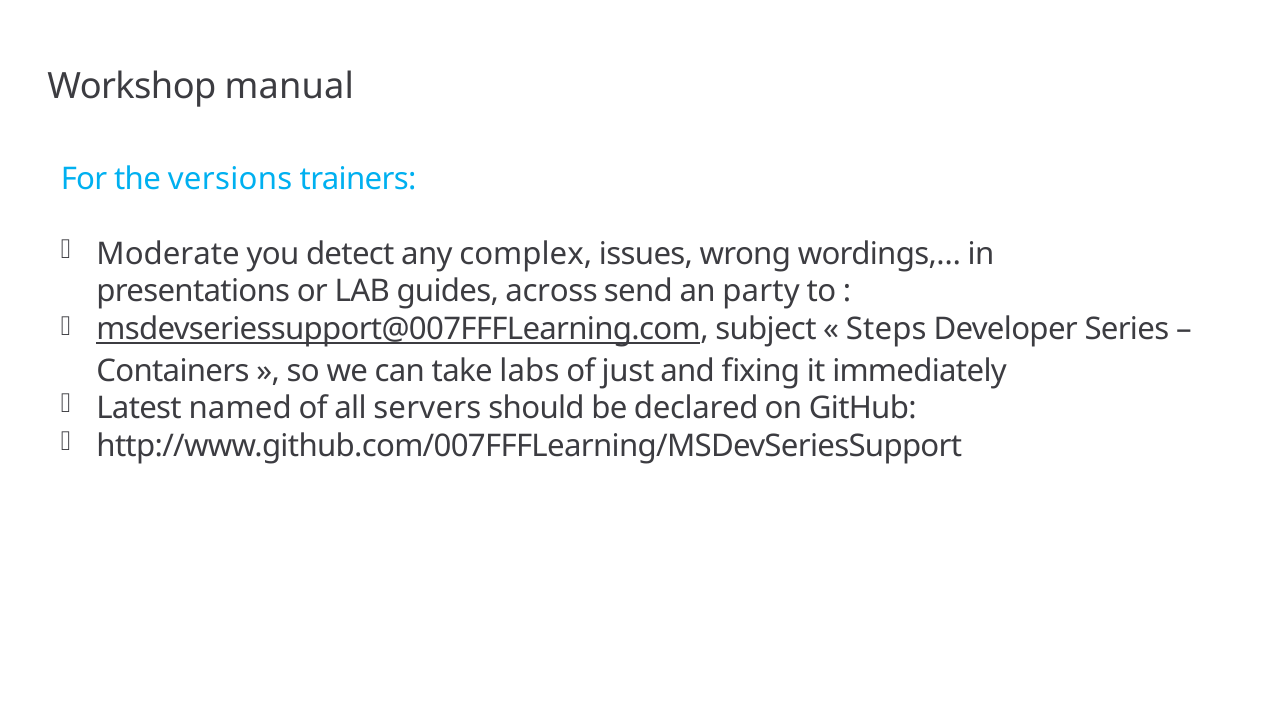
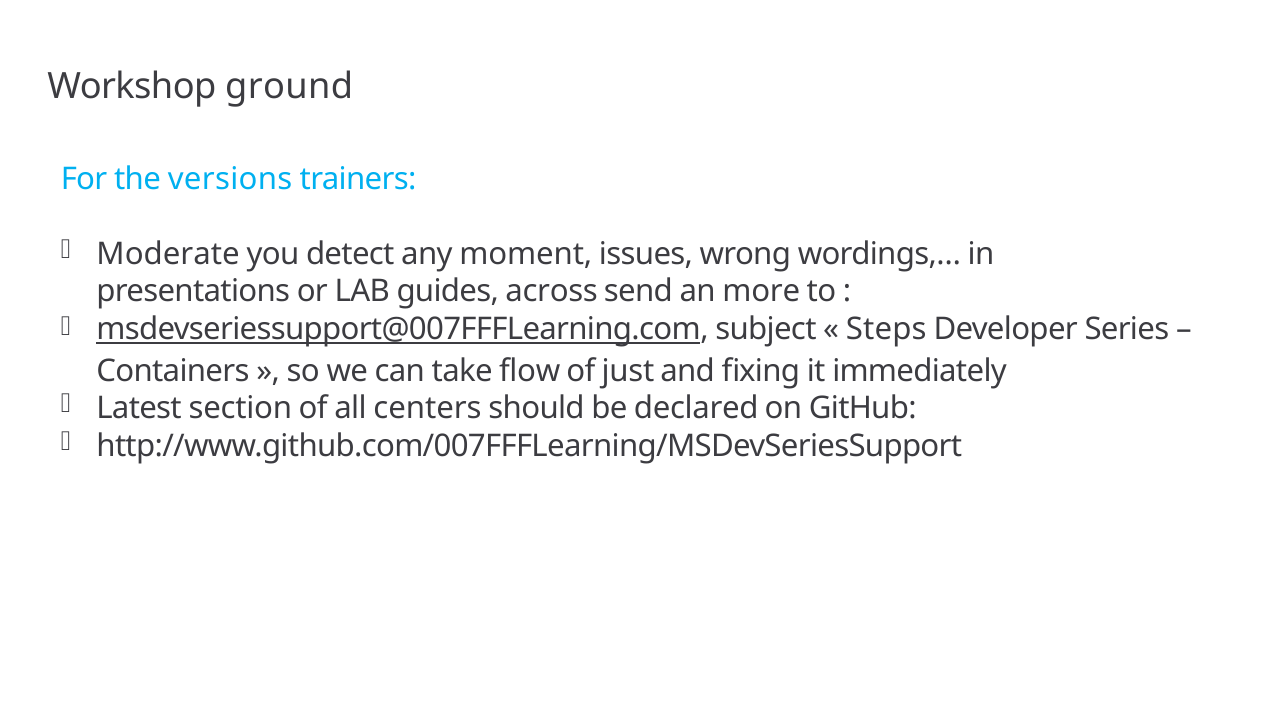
manual: manual -> ground (289, 87)
complex: complex -> moment (526, 254)
party: party -> more (761, 292)
labs: labs -> flow (530, 371)
named: named -> section (240, 409)
servers: servers -> centers (427, 409)
